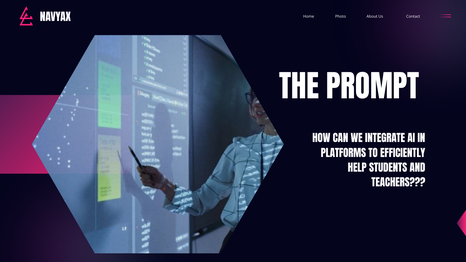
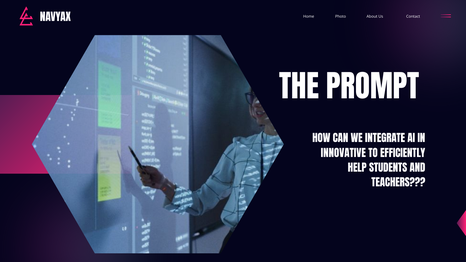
PLATFORMS: PLATFORMS -> INNOVATIVE (343, 154)
